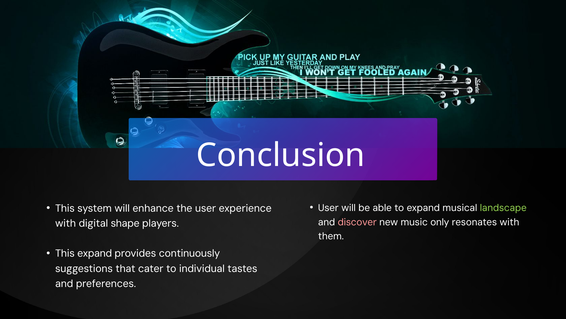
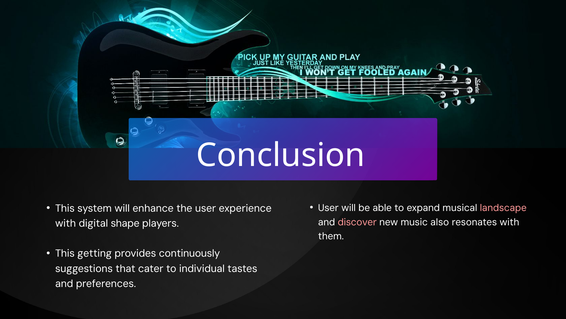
landscape colour: light green -> pink (503, 208)
only: only -> also (440, 222)
This expand: expand -> getting (95, 253)
